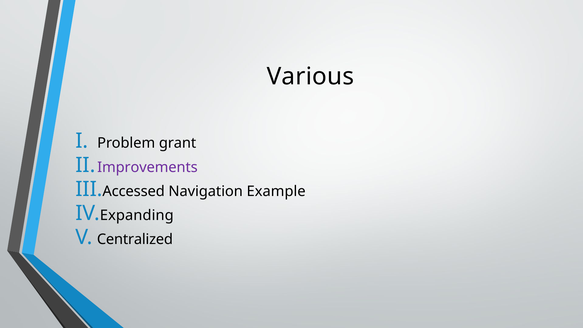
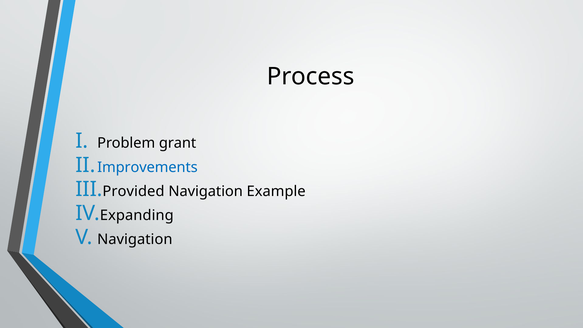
Various: Various -> Process (311, 76)
Improvements colour: purple -> blue (147, 167)
Accessed: Accessed -> Provided (133, 191)
Centralized: Centralized -> Navigation (135, 239)
